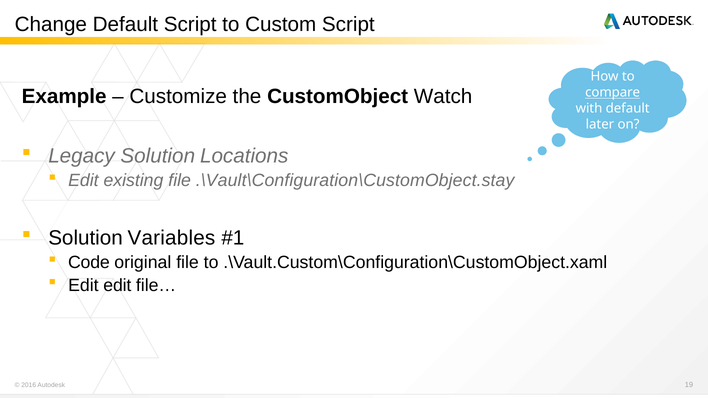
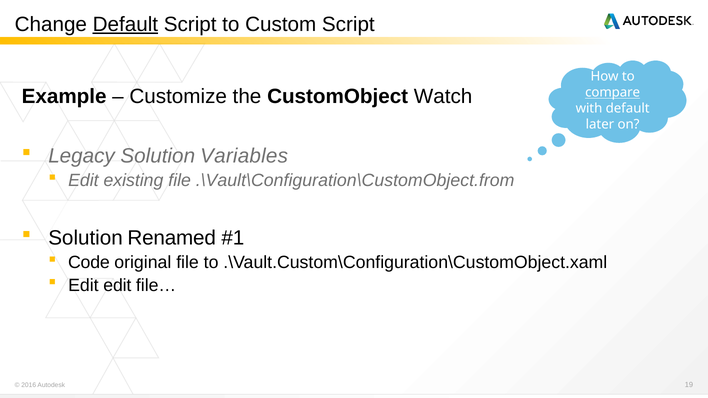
Default underline: none -> present (125, 24)
Locations: Locations -> Variables (244, 156)
.\Vault\Configuration\CustomObject.stay: .\Vault\Configuration\CustomObject.stay -> .\Vault\Configuration\CustomObject.from (355, 180)
Variables: Variables -> Renamed (172, 238)
